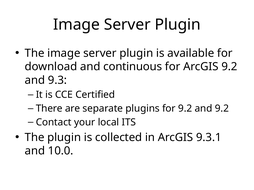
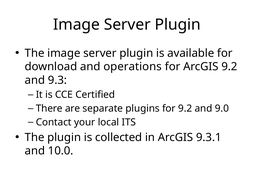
continuous: continuous -> operations (133, 67)
and 9.2: 9.2 -> 9.0 (222, 109)
